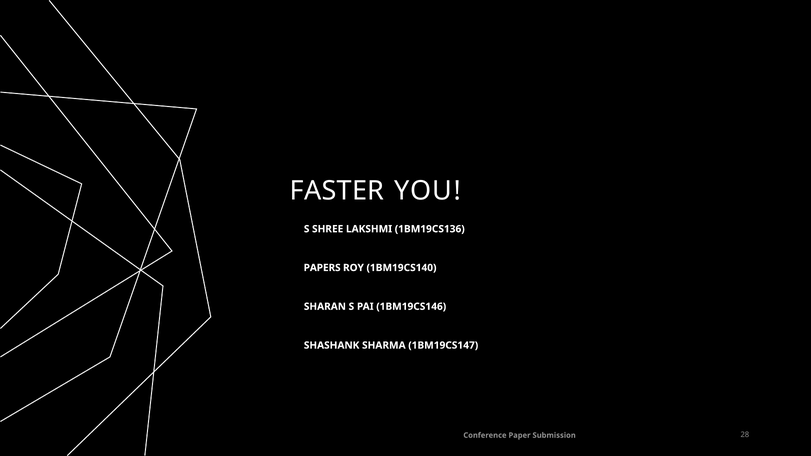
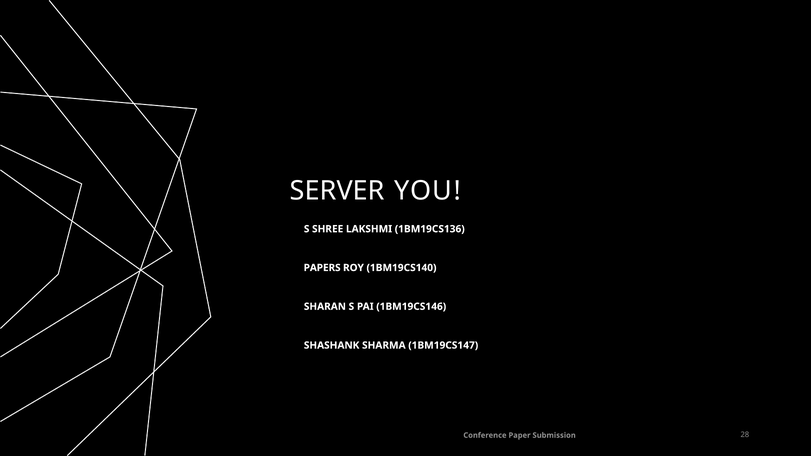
FASTER: FASTER -> SERVER (337, 191)
